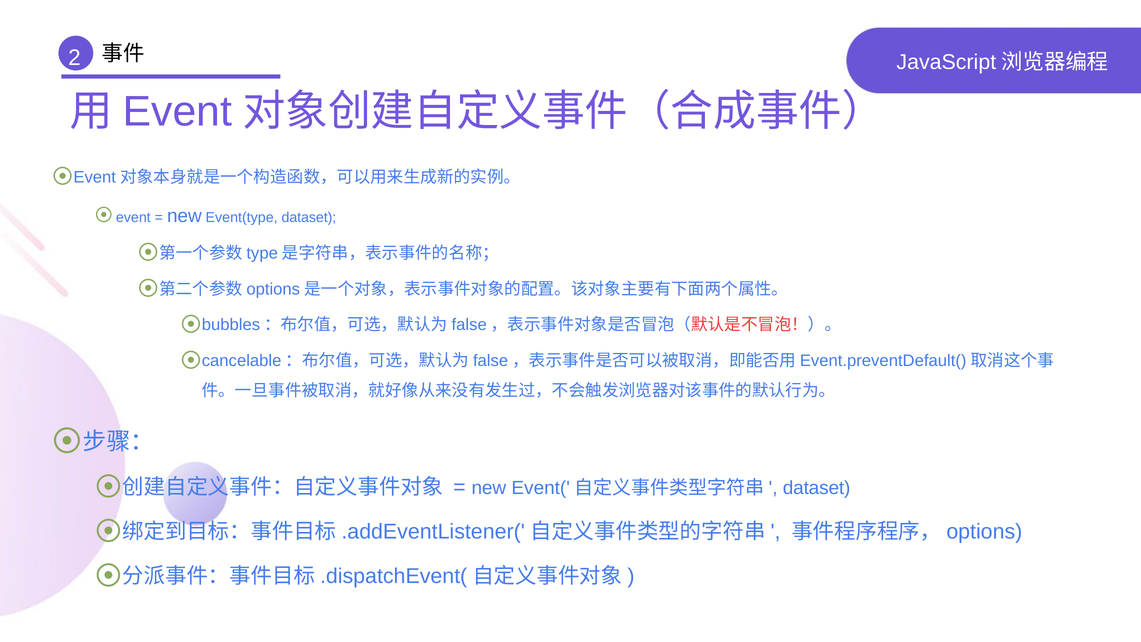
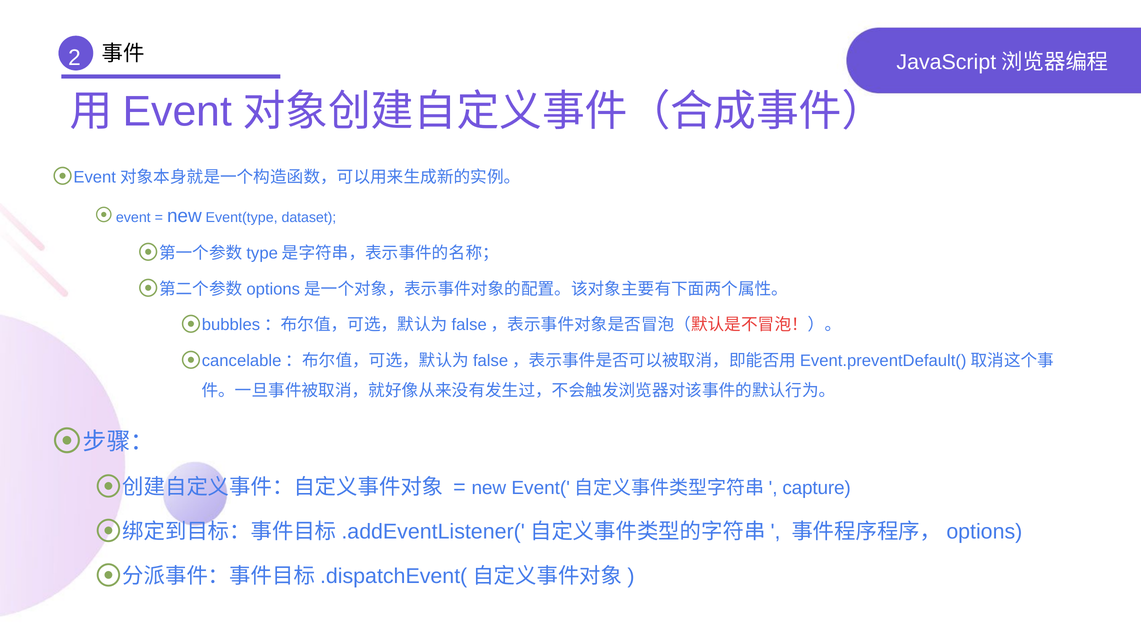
dataset: dataset -> capture (817, 488)
